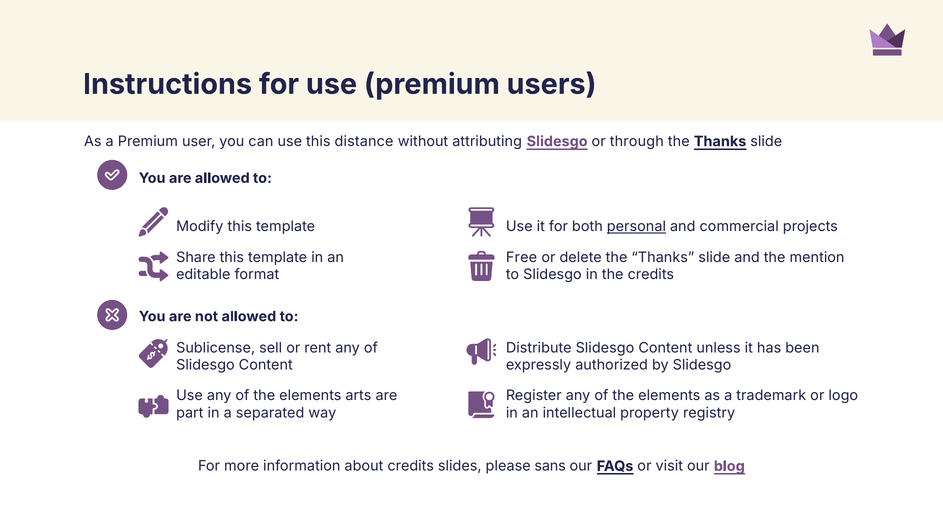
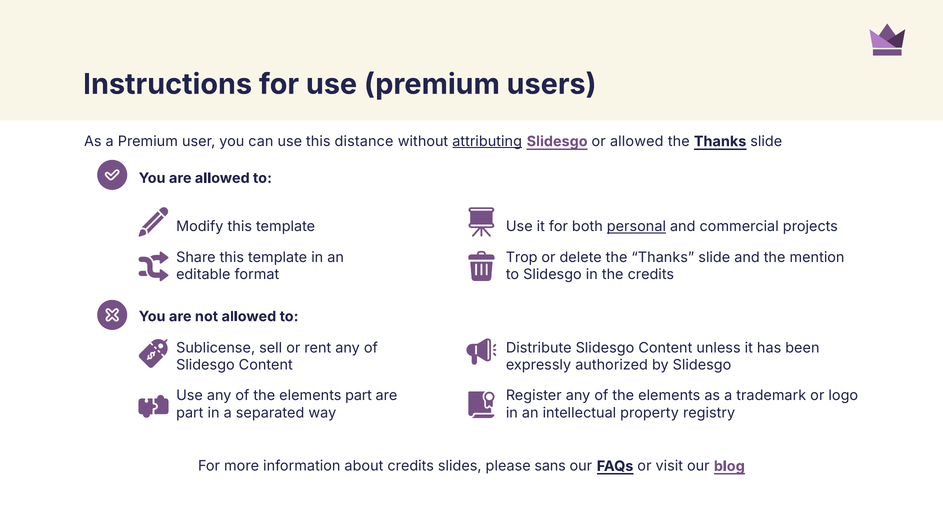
attributing underline: none -> present (487, 142)
or through: through -> allowed (637, 142)
Free: Free -> Trop (522, 258)
elements arts: arts -> part (359, 396)
